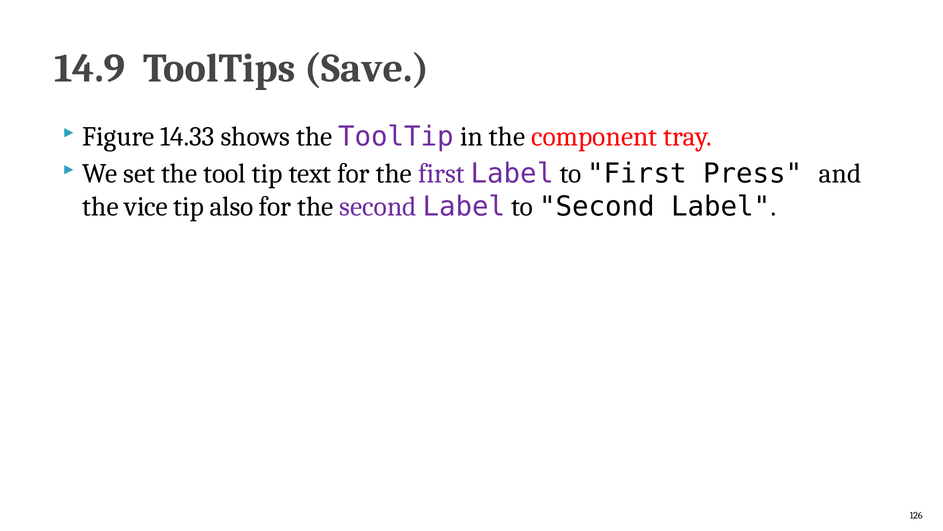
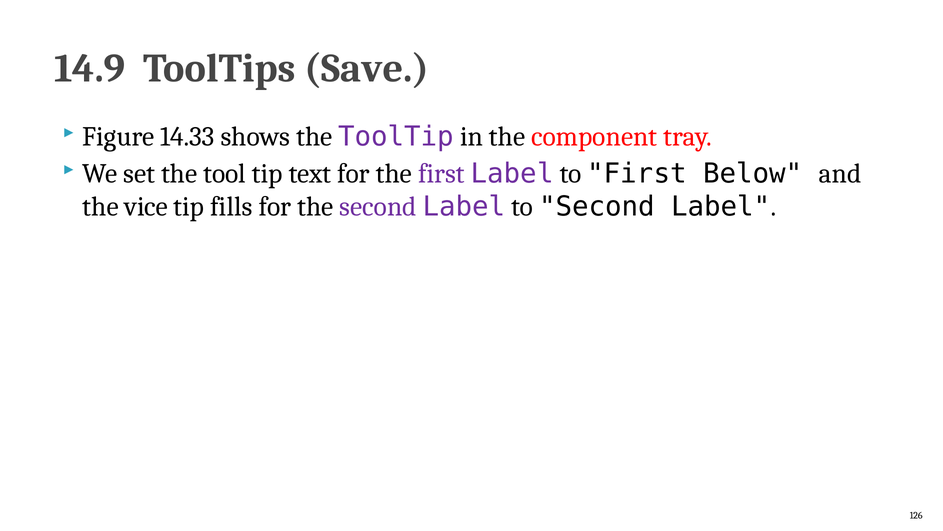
Press: Press -> Below (753, 173)
also: also -> fills (231, 206)
